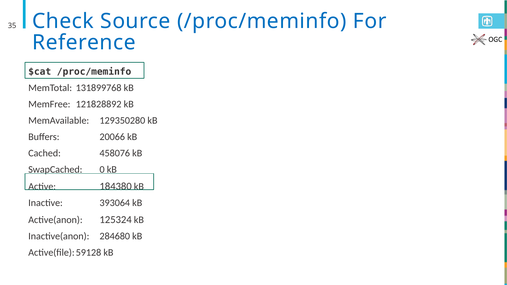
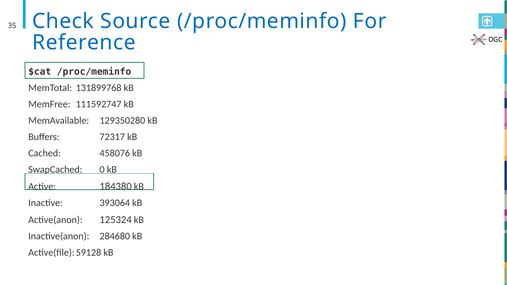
121828892: 121828892 -> 111592747 (99, 104)
20066: 20066 -> 72317 (112, 137)
